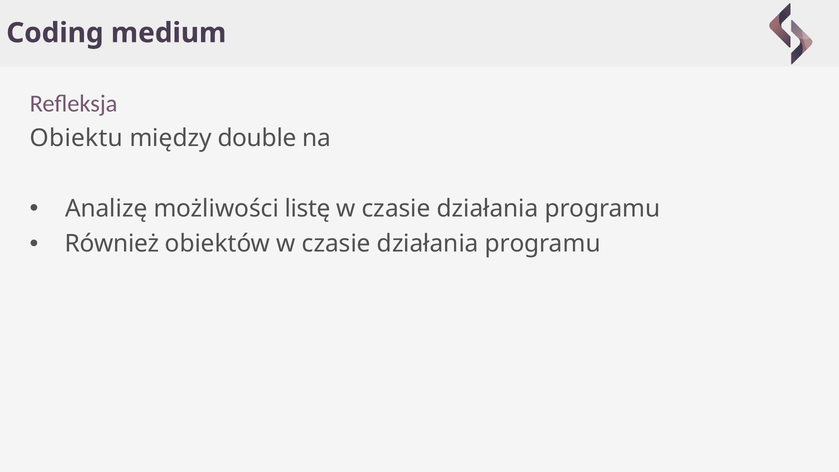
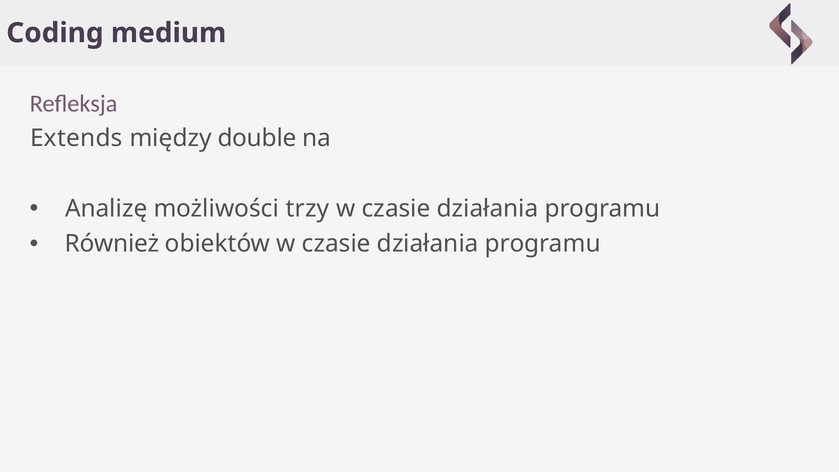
Obiektu: Obiektu -> Extends (76, 138)
listę: listę -> trzy (307, 209)
